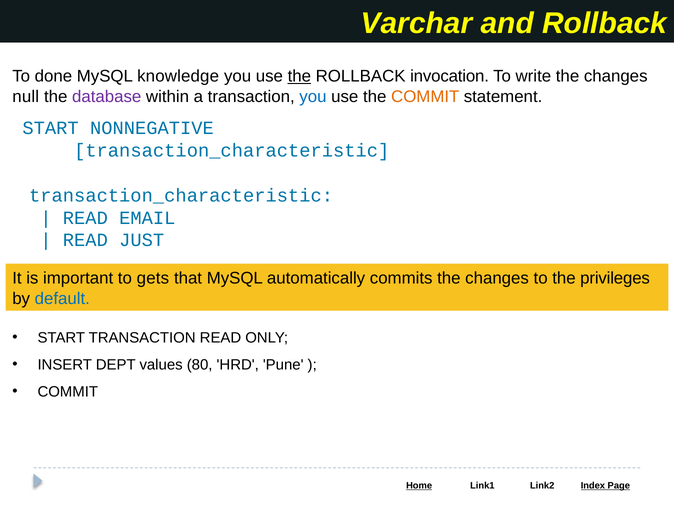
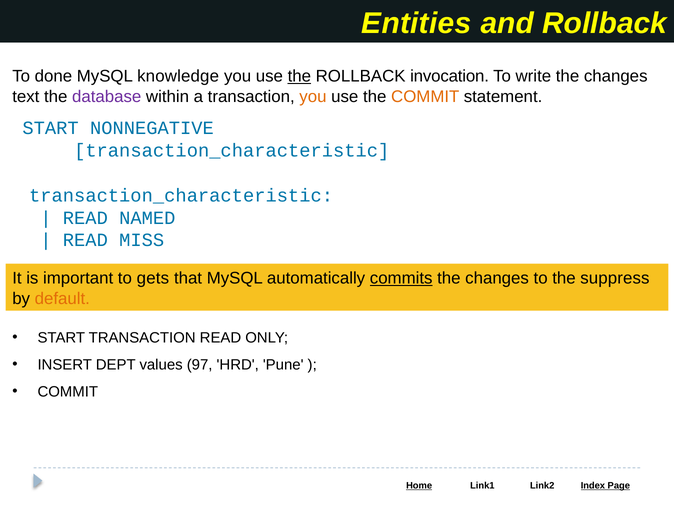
Varchar: Varchar -> Entities (416, 23)
null: null -> text (26, 97)
you colour: blue -> orange (313, 97)
EMAIL: EMAIL -> NAMED (147, 218)
JUST: JUST -> MISS (142, 241)
commits underline: none -> present (401, 279)
privileges: privileges -> suppress (615, 279)
default colour: blue -> orange (62, 299)
80: 80 -> 97 (200, 365)
